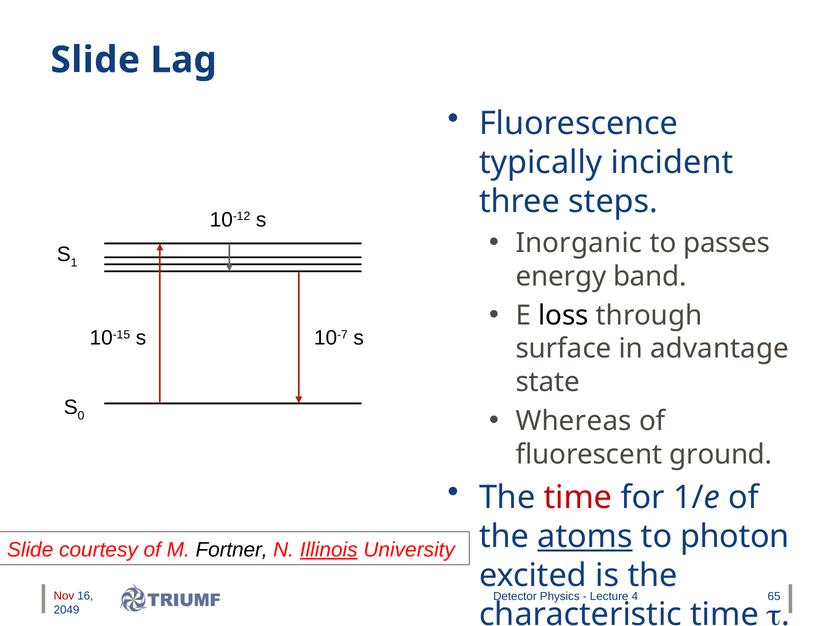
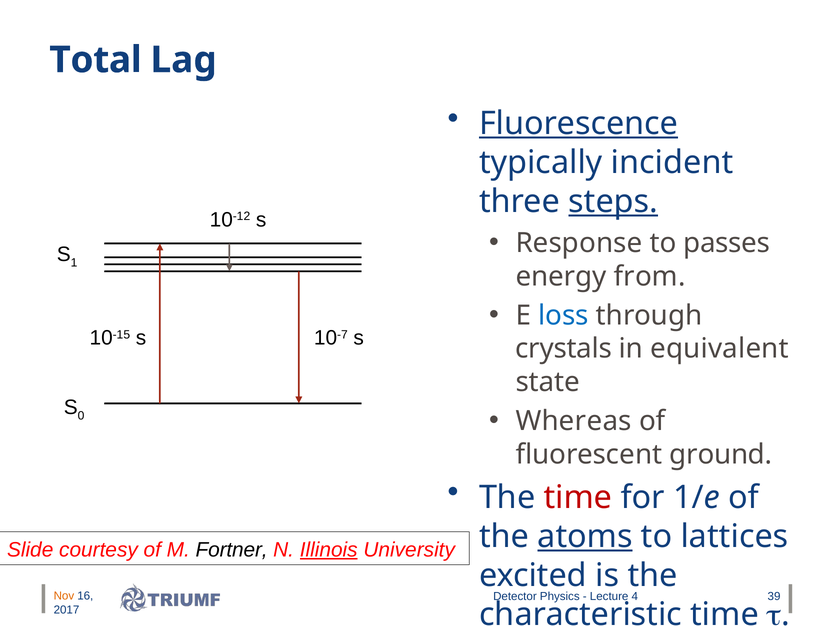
Slide: Slide -> Total (96, 60)
Fluorescence underline: none -> present (578, 124)
steps underline: none -> present (613, 202)
Inorganic: Inorganic -> Response (579, 243)
band: band -> from (650, 276)
loss colour: black -> blue (563, 315)
surface: surface -> crystals (564, 349)
advantage: advantage -> equivalent (720, 349)
photon: photon -> lattices (735, 536)
Nov colour: red -> orange (64, 595)
65: 65 -> 39 (774, 596)
2049: 2049 -> 2017 (66, 609)
